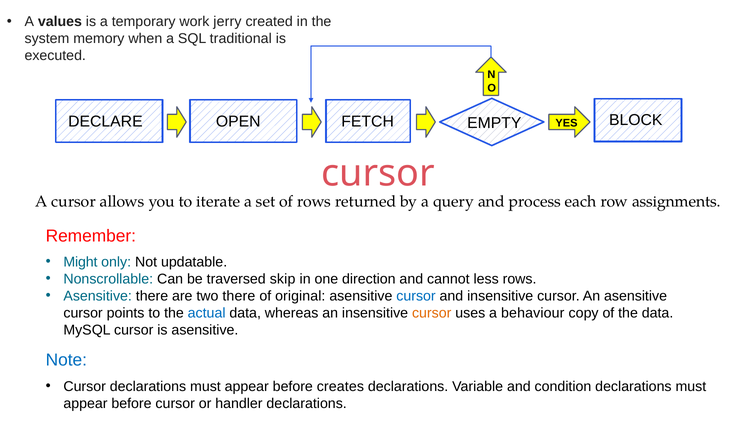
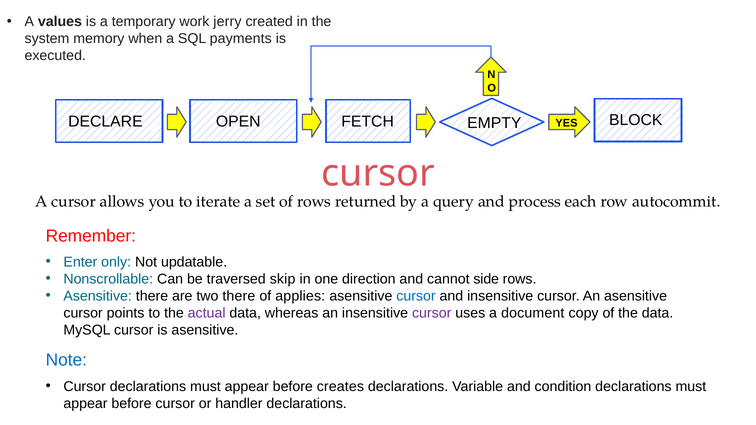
traditional: traditional -> payments (241, 39)
assignments: assignments -> autocommit (676, 201)
Might: Might -> Enter (80, 262)
less: less -> side (486, 279)
original: original -> applies (300, 296)
actual colour: blue -> purple (207, 313)
cursor colour: orange -> purple (432, 313)
behaviour: behaviour -> document (533, 313)
